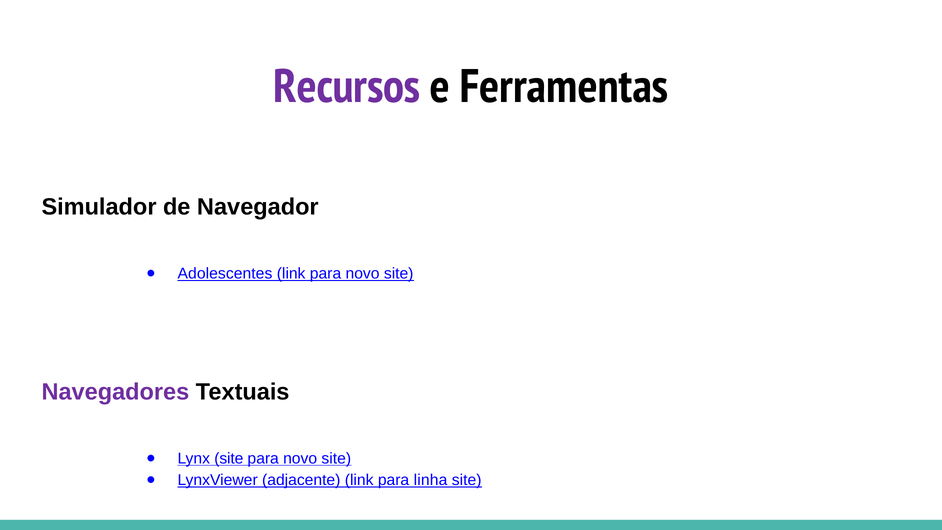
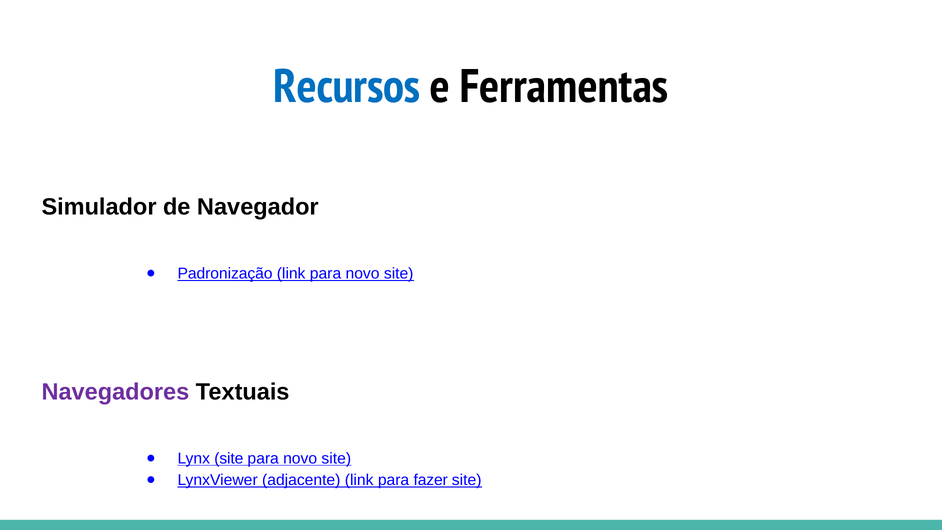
Recursos colour: purple -> blue (347, 87)
Adolescentes: Adolescentes -> Padronização (225, 274)
linha: linha -> fazer (431, 480)
